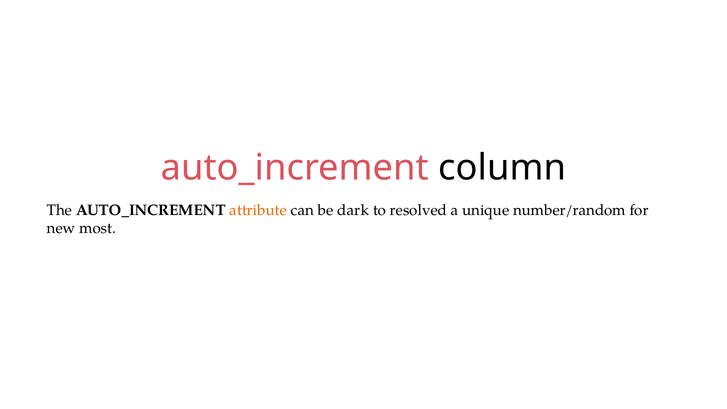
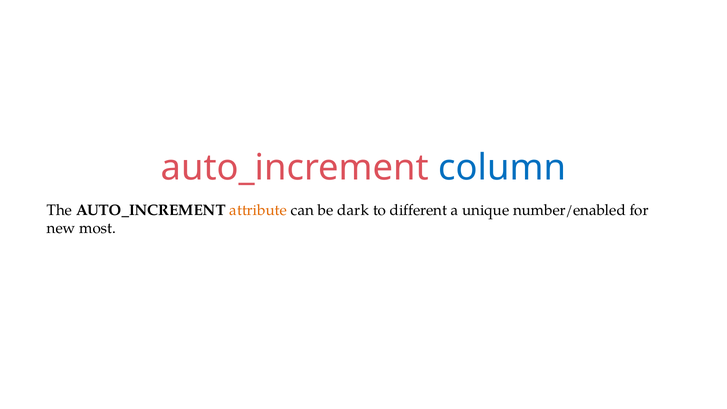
column colour: black -> blue (502, 168)
resolved: resolved -> different (418, 210)
number/random: number/random -> number/enabled (569, 210)
